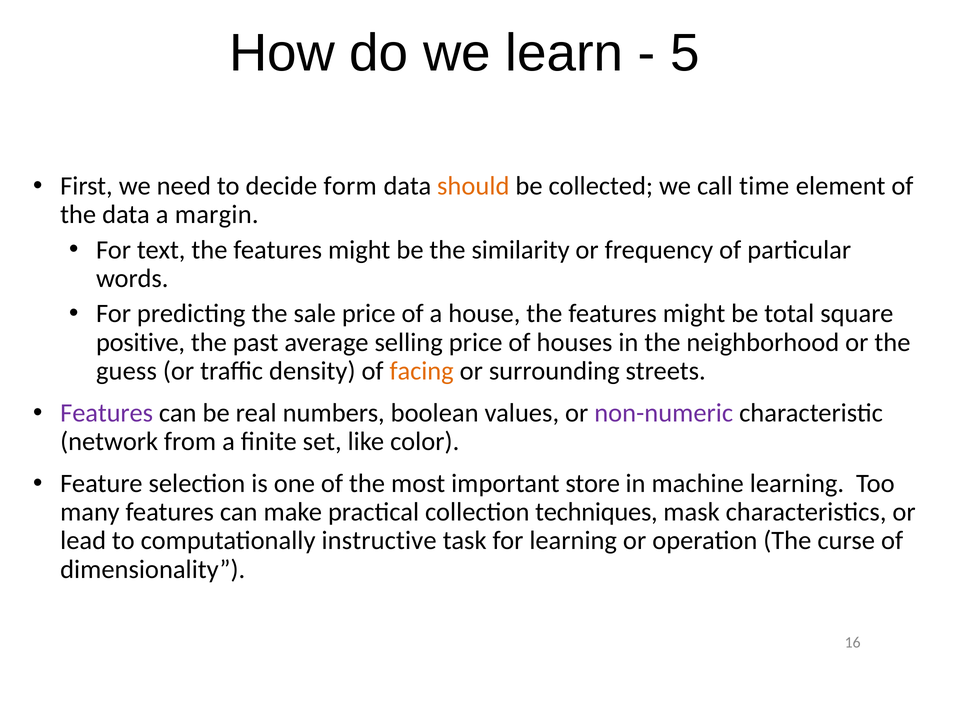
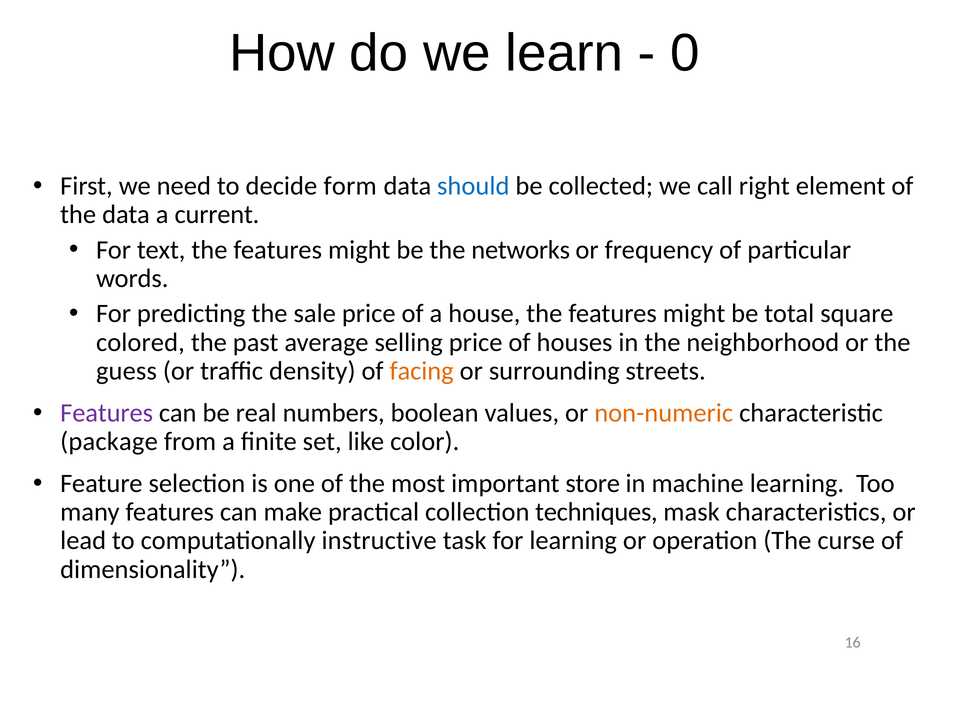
5: 5 -> 0 (685, 53)
should colour: orange -> blue (473, 186)
time: time -> right (764, 186)
margin: margin -> current (217, 214)
similarity: similarity -> networks (521, 250)
positive: positive -> colored (140, 342)
non-numeric colour: purple -> orange (664, 413)
network: network -> package (109, 441)
